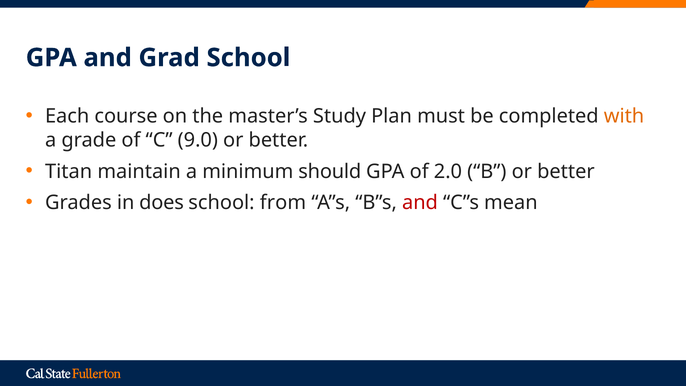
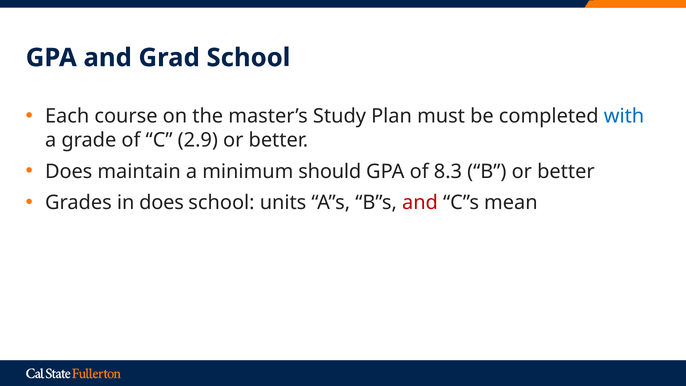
with colour: orange -> blue (624, 116)
9.0: 9.0 -> 2.9 (198, 140)
Titan: Titan -> Does (69, 171)
2.0: 2.0 -> 8.3 (448, 171)
from: from -> units (283, 202)
